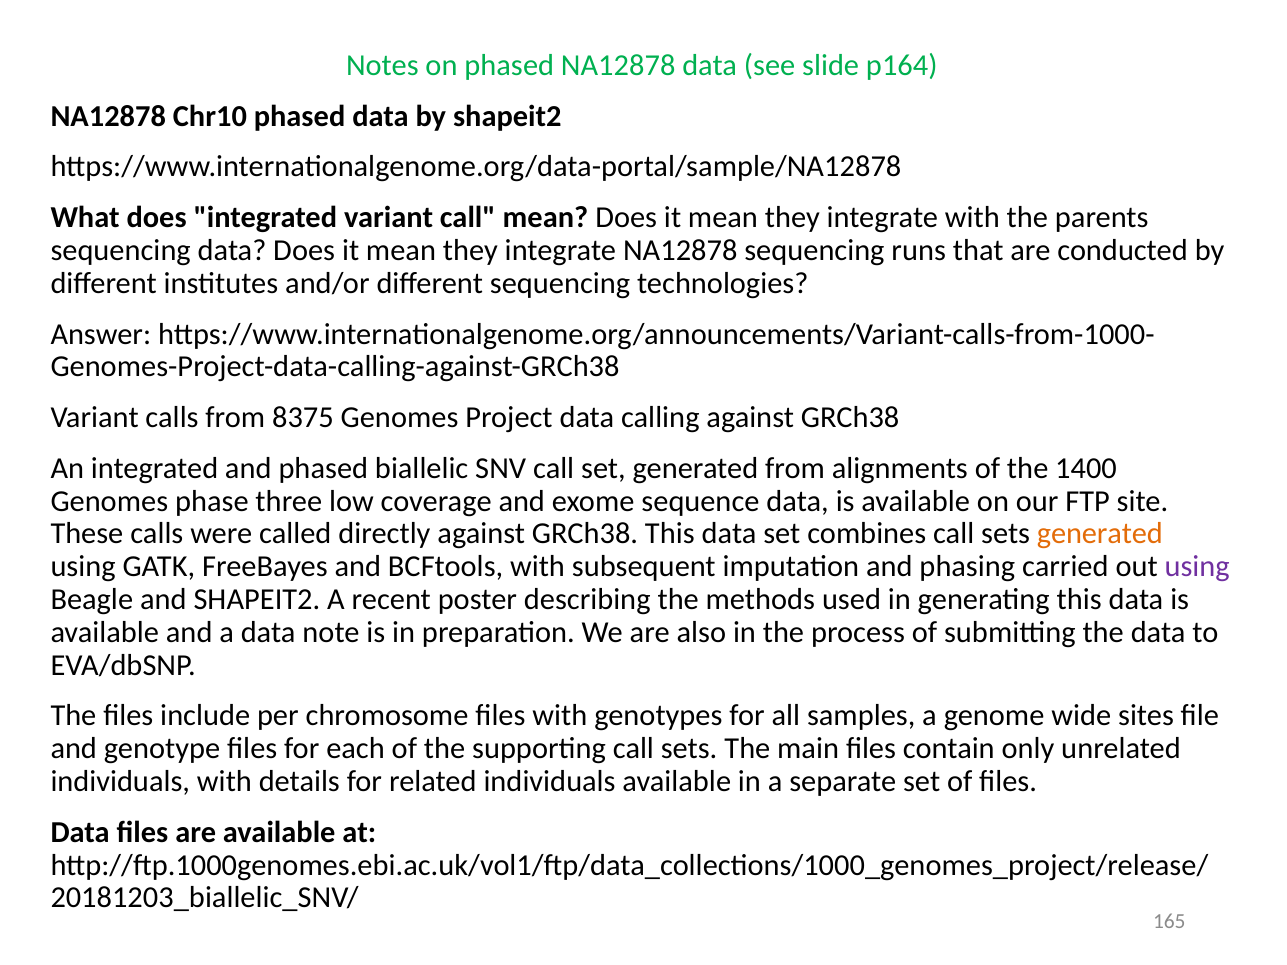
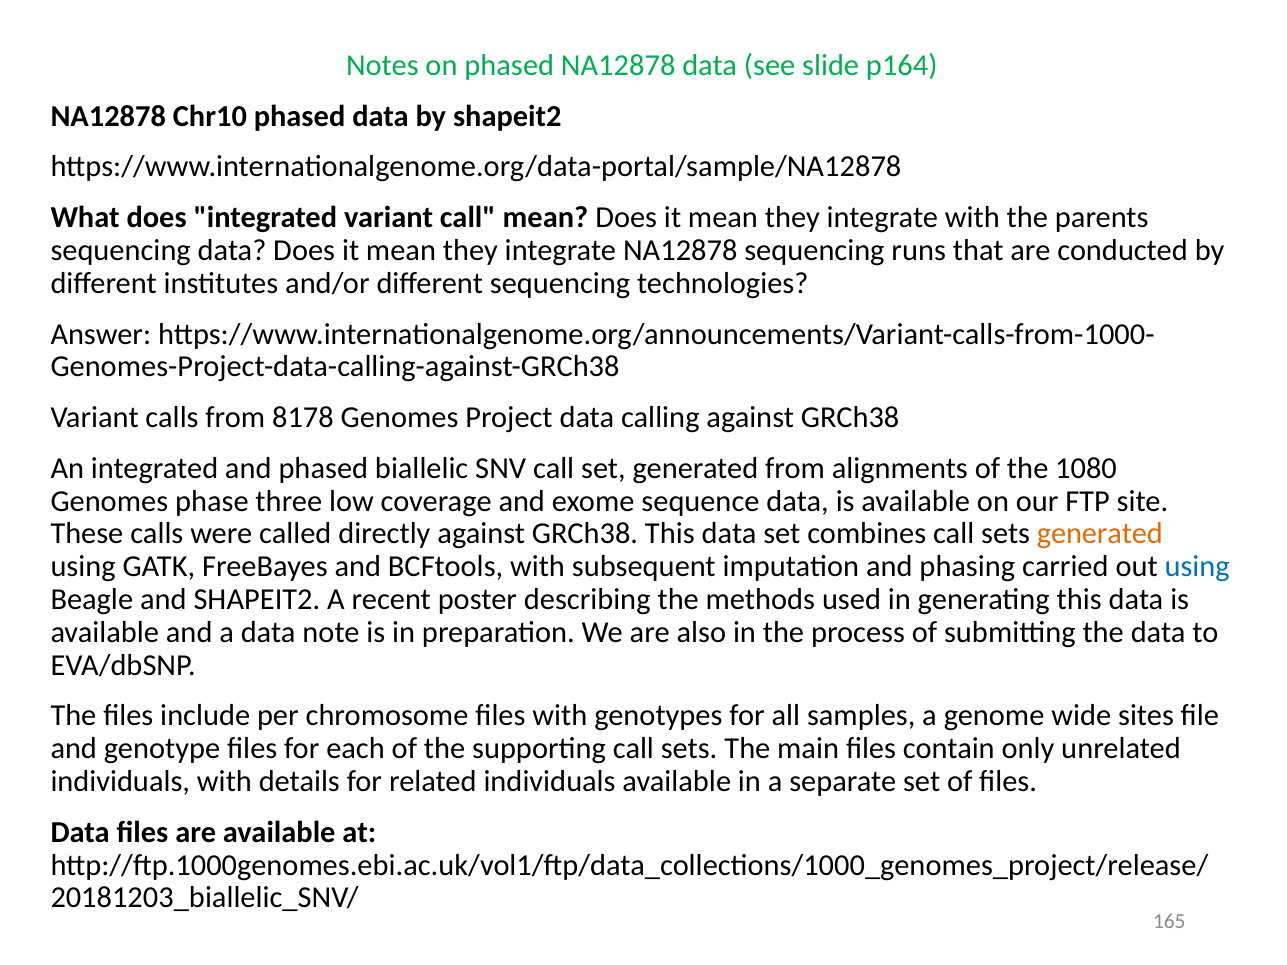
8375: 8375 -> 8178 (303, 418)
1400: 1400 -> 1080 (1086, 468)
using colour: purple -> blue (1197, 567)
